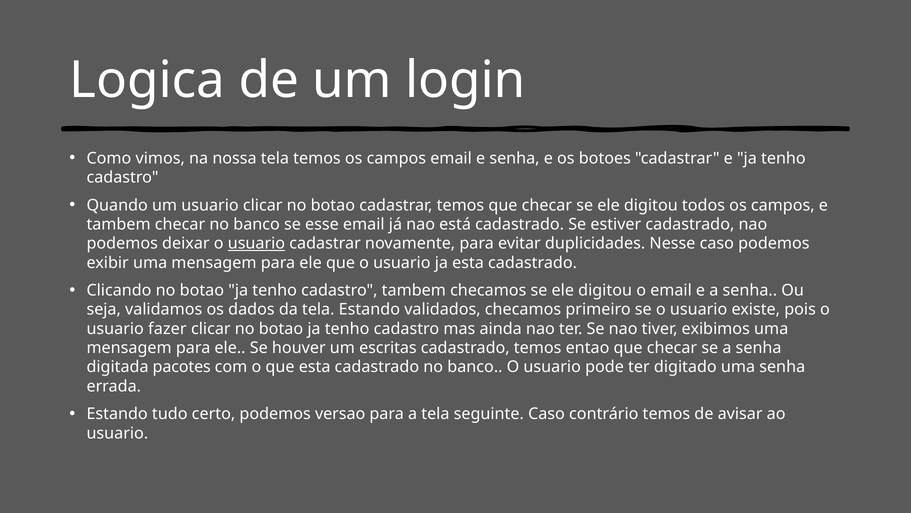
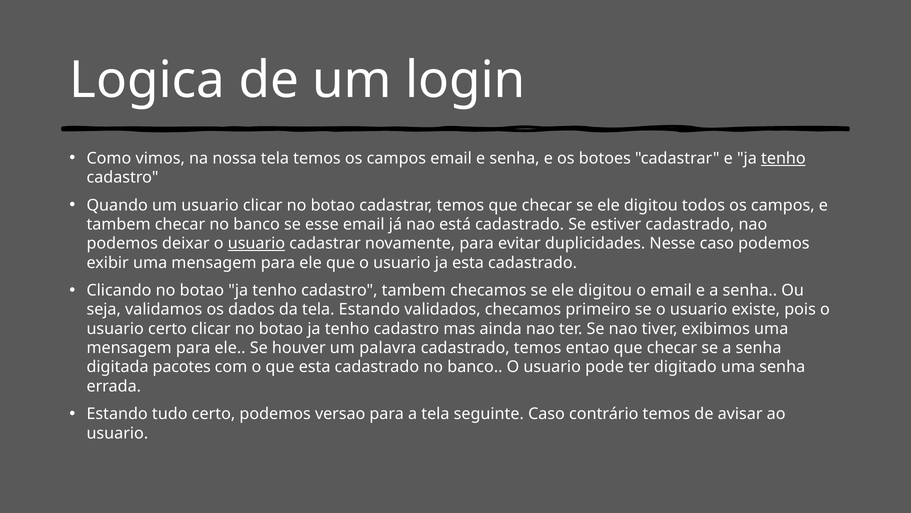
tenho underline: none -> present (783, 158)
usuario fazer: fazer -> certo (167, 328)
escritas: escritas -> palavra (388, 348)
